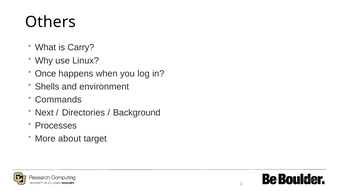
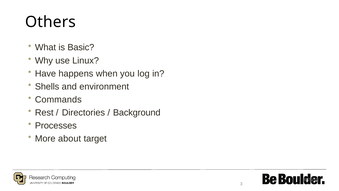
Carry: Carry -> Basic (81, 47)
Once: Once -> Have (45, 73)
Next: Next -> Rest (44, 112)
